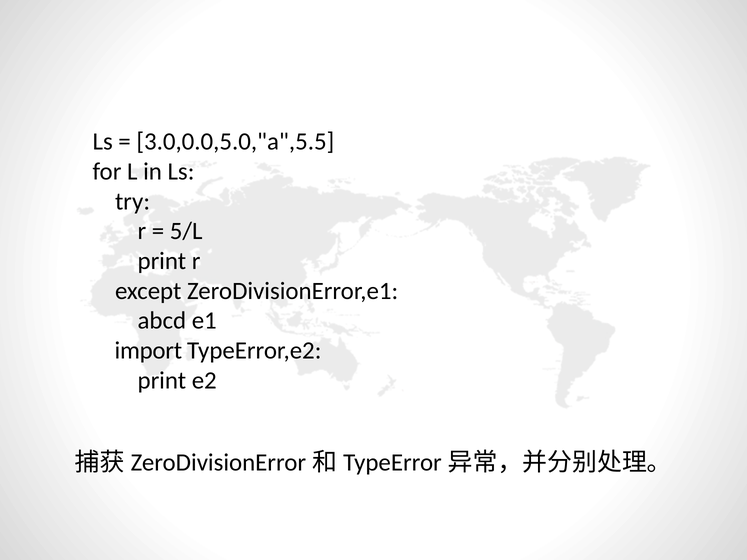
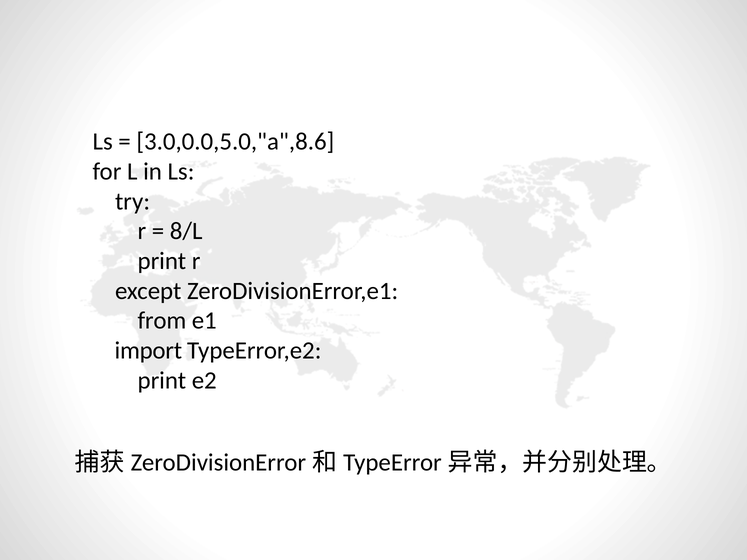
3.0,0.0,5.0,"a",5.5: 3.0,0.0,5.0,"a",5.5 -> 3.0,0.0,5.0,"a",8.6 (235, 142)
5/L: 5/L -> 8/L (186, 231)
abcd: abcd -> from (162, 321)
